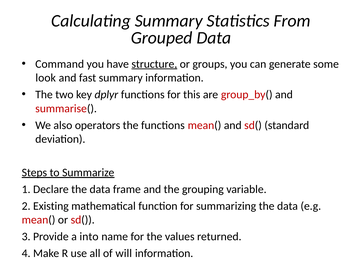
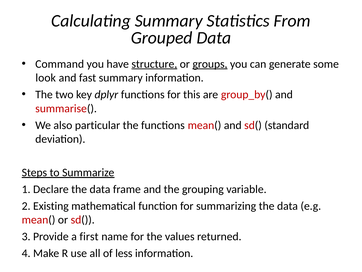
groups underline: none -> present (210, 64)
operators: operators -> particular (98, 125)
into: into -> first (89, 236)
will: will -> less (124, 253)
